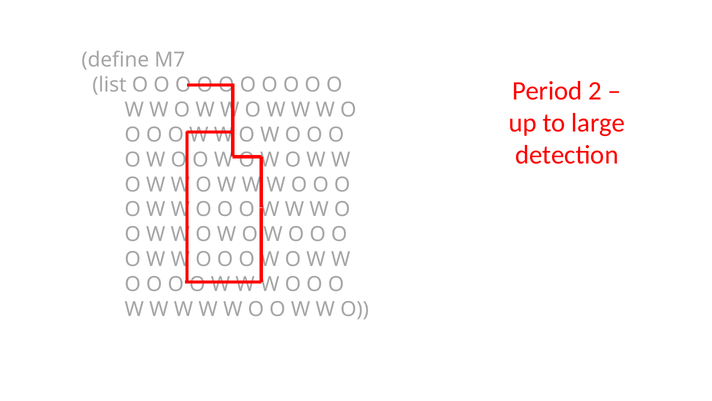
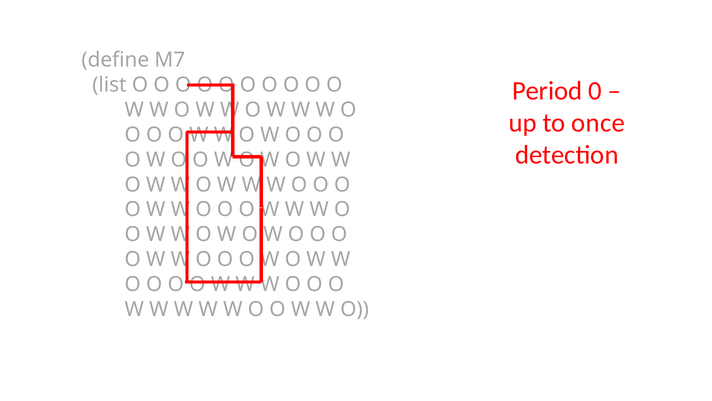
2: 2 -> 0 (595, 91)
large: large -> once (598, 123)
